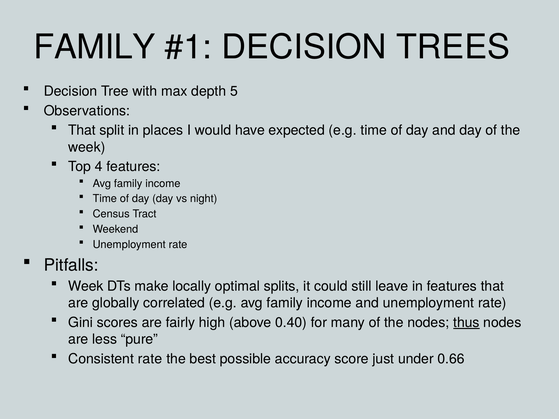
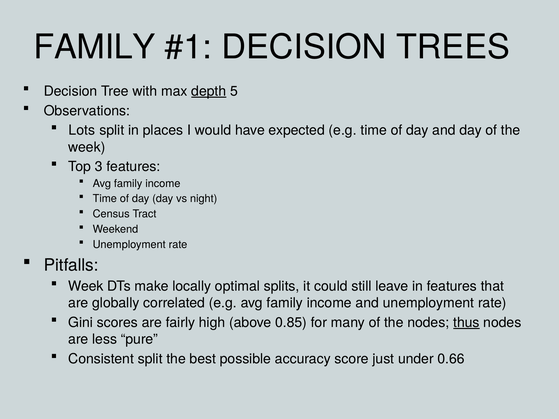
depth underline: none -> present (209, 91)
That: That -> Lots (82, 130)
4: 4 -> 3 (99, 167)
0.40: 0.40 -> 0.85 (291, 323)
Consistent rate: rate -> split (150, 359)
